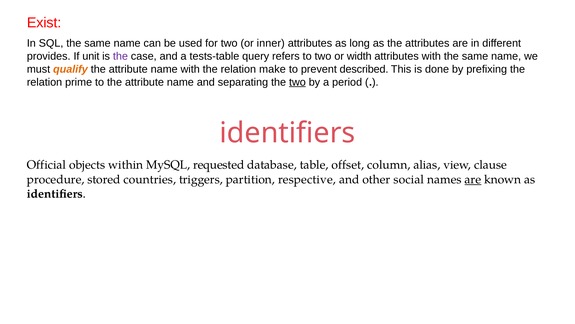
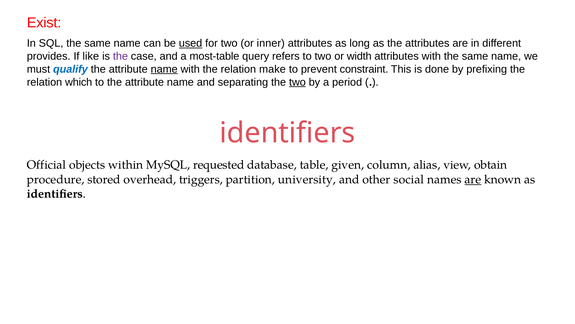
used underline: none -> present (191, 43)
unit: unit -> like (91, 56)
tests-table: tests-table -> most-table (214, 56)
qualify colour: orange -> blue (70, 69)
name underline: none -> present (164, 69)
described: described -> constraint (364, 69)
prime: prime -> which (79, 82)
offset: offset -> given (348, 165)
clause: clause -> obtain (491, 165)
countries: countries -> overhead (150, 179)
respective: respective -> university (307, 179)
